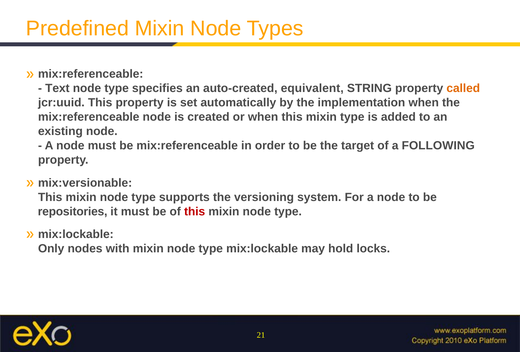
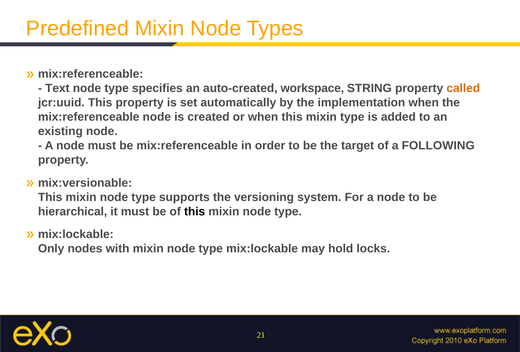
equivalent: equivalent -> workspace (312, 88)
repositories: repositories -> hierarchical (73, 212)
this colour: red -> black (195, 212)
